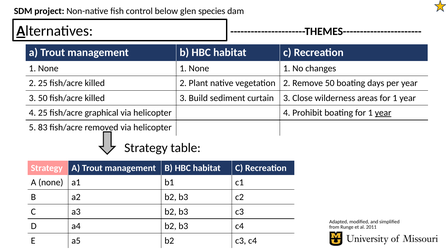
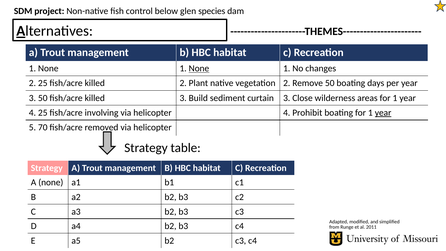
None underline: none -> present (199, 68)
graphical: graphical -> involving (102, 113)
83: 83 -> 70 (43, 127)
